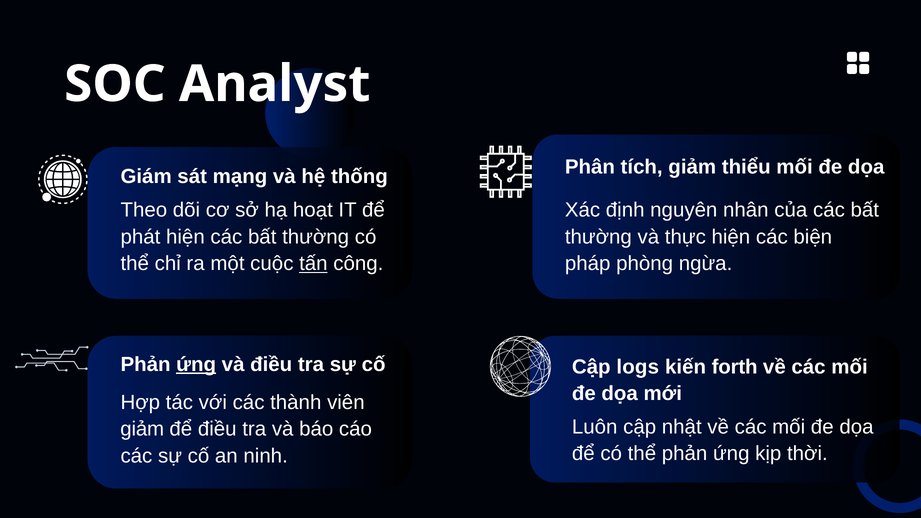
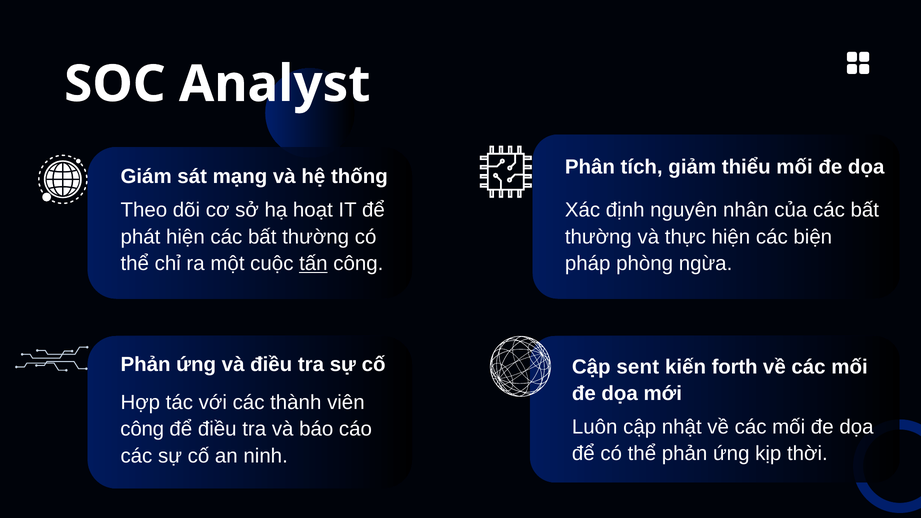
ứng underline: present -> none (196, 364)
logs: logs -> sent (638, 367)
giảm: giảm -> công (142, 429)
